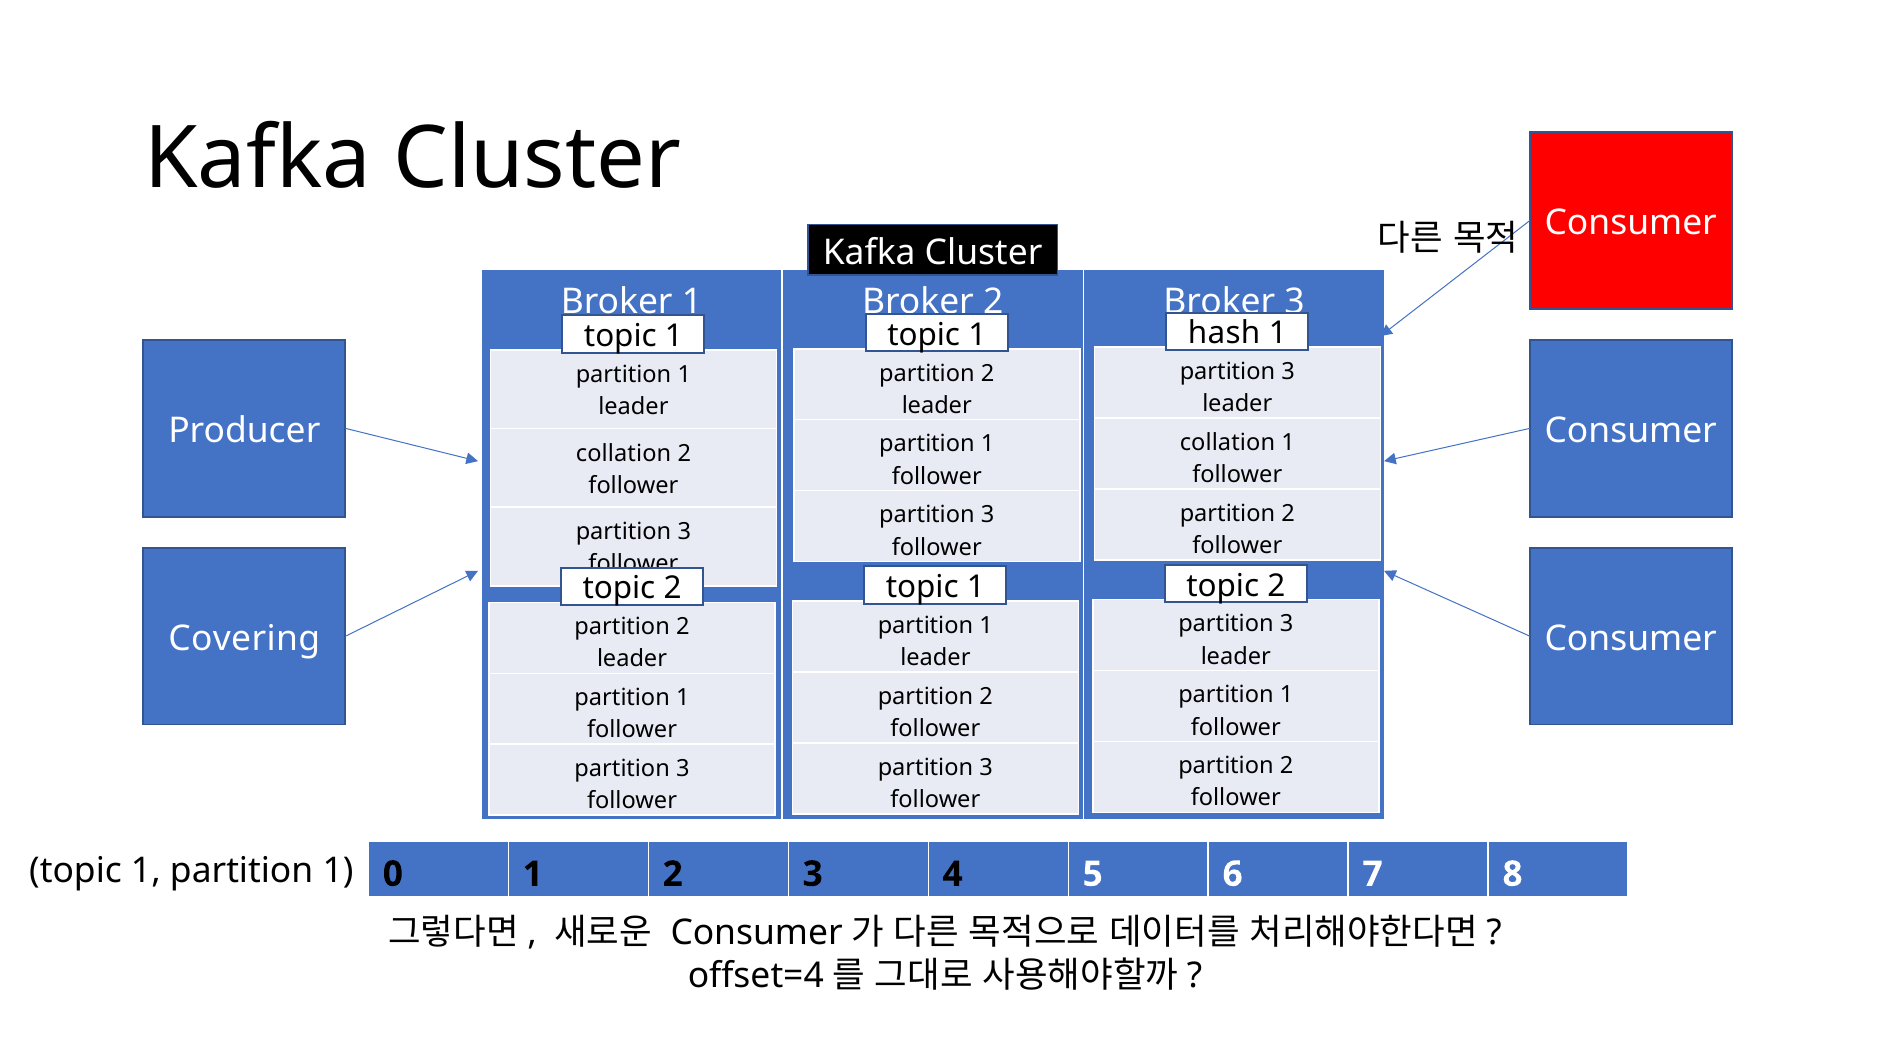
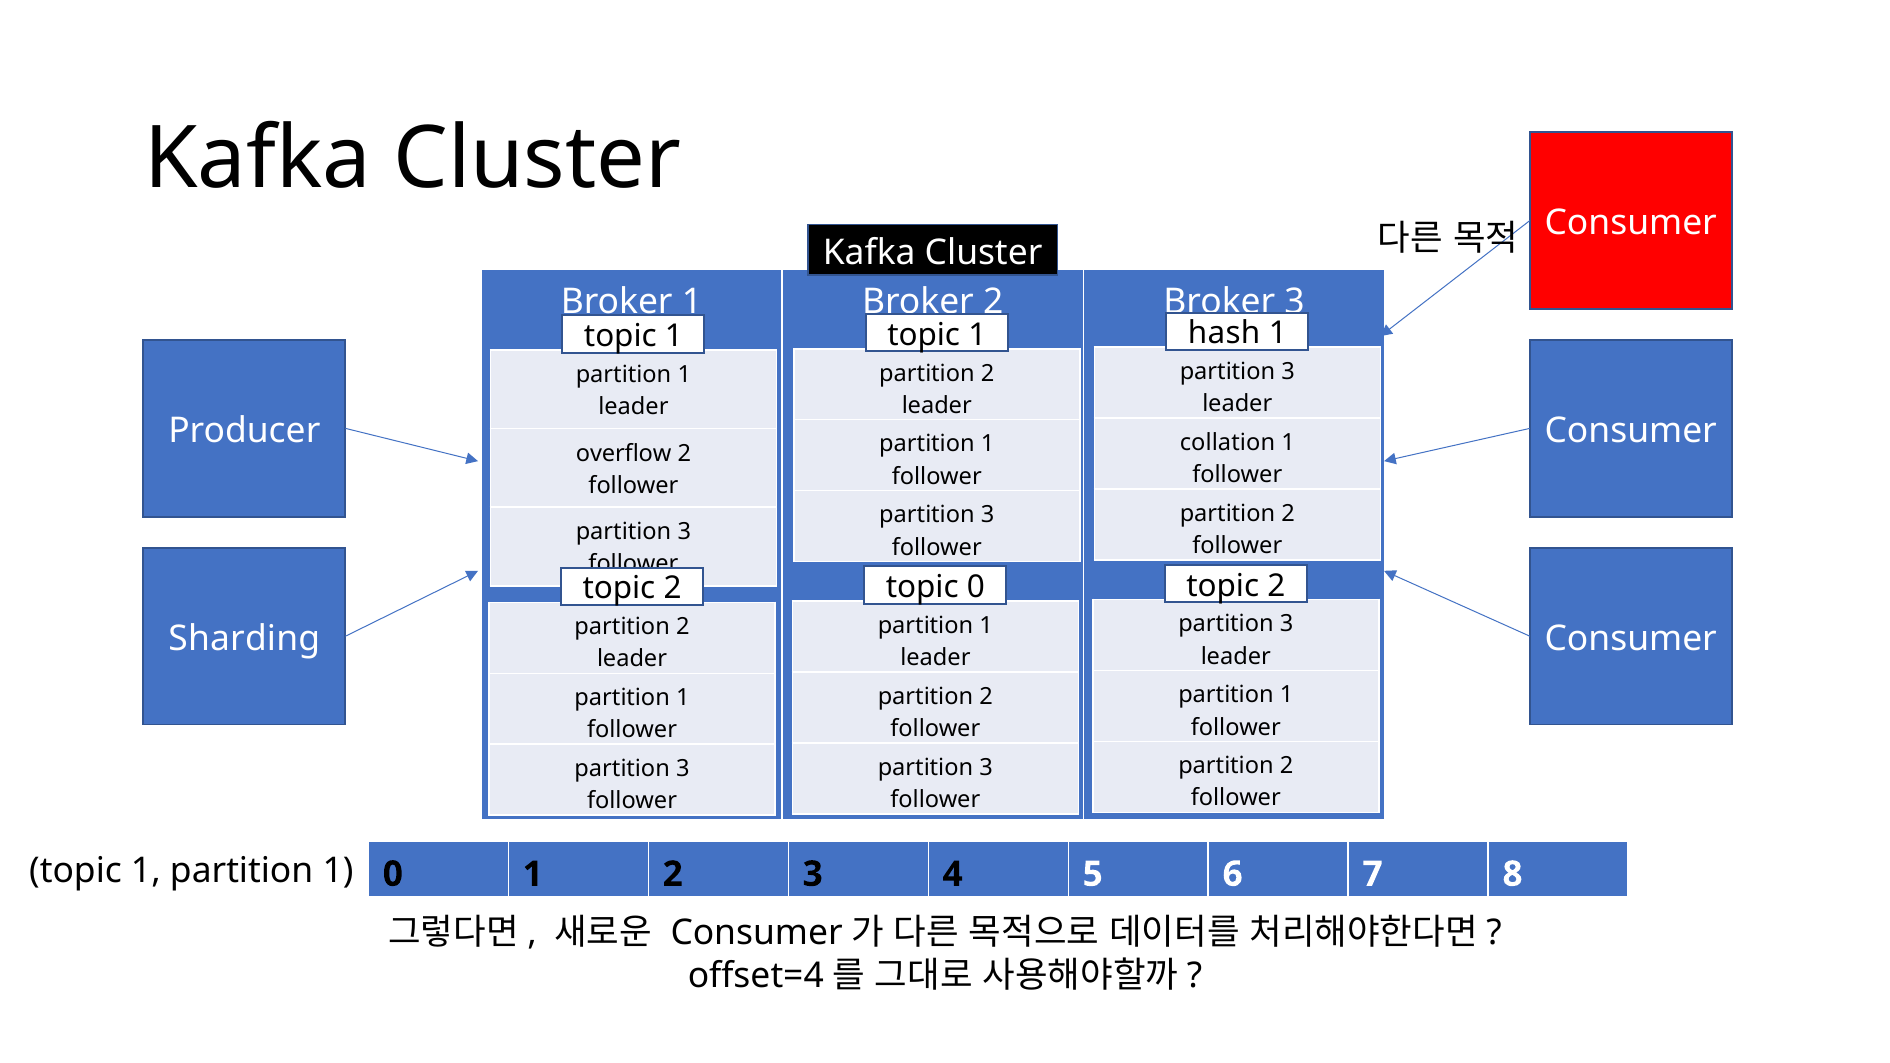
collation: collation -> overflow (624, 453)
1: 1 -> 0 (976, 587)
Covering: Covering -> Sharding (244, 639)
